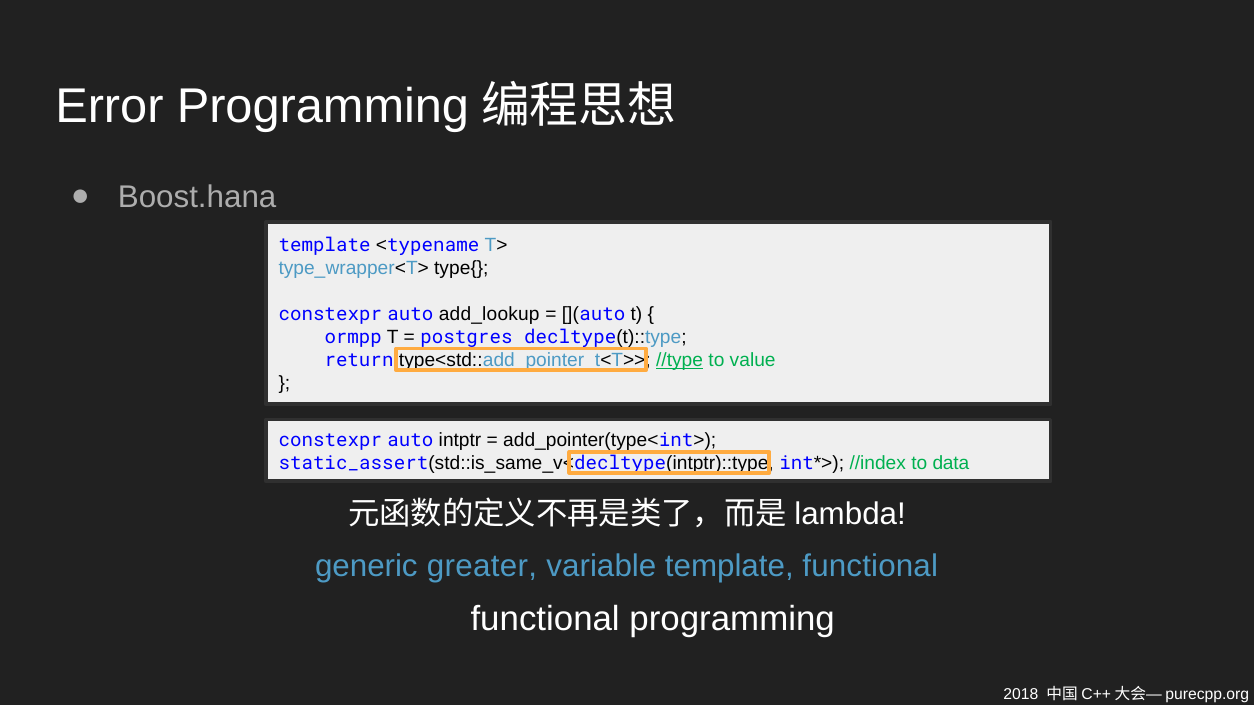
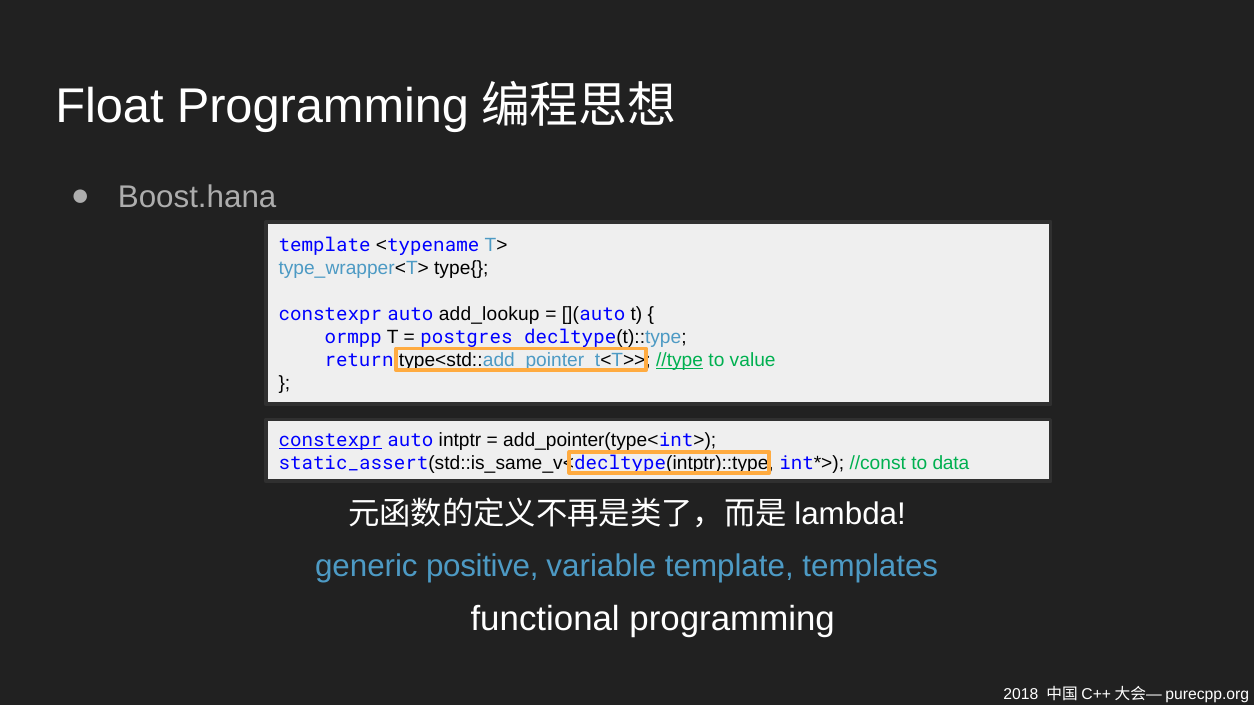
Error: Error -> Float (109, 106)
constexpr underline: none -> present (330, 440)
//index: //index -> //const (878, 463)
greater: greater -> positive (482, 566)
template functional: functional -> templates (870, 566)
